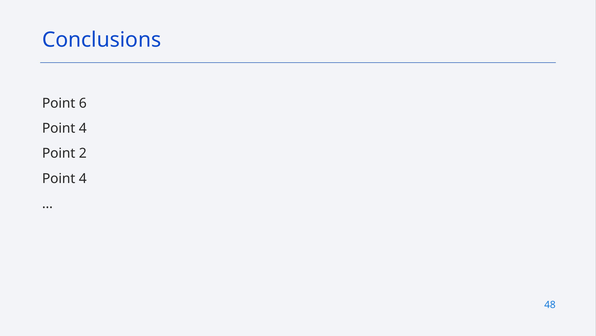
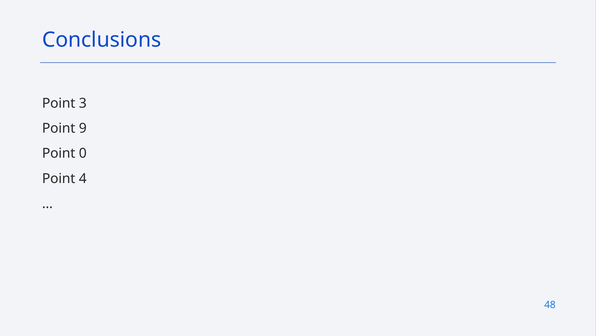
6: 6 -> 3 (83, 103)
4: 4 -> 9 (83, 128)
2: 2 -> 0 (83, 153)
